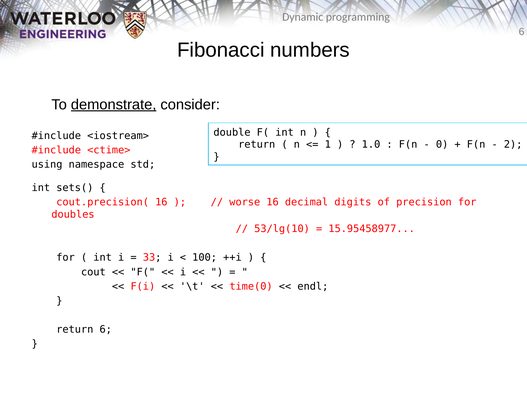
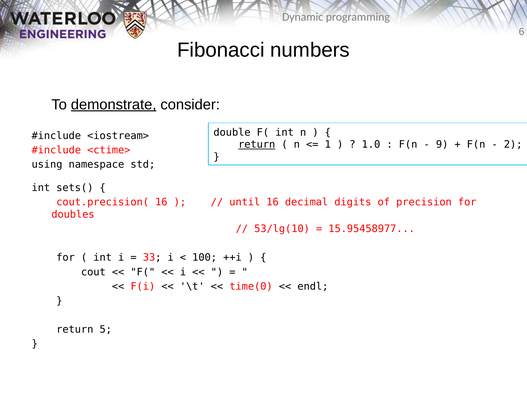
return underline: none -> present (257, 145)
0: 0 -> 9 (442, 145)
worse: worse -> until (245, 202)
return 6: 6 -> 5 (106, 330)
